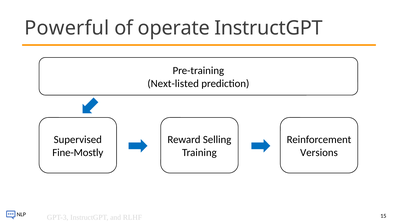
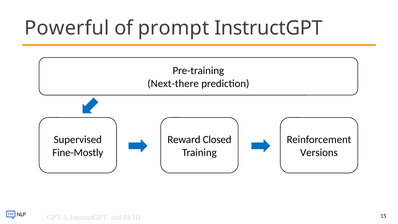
operate: operate -> prompt (174, 28)
Next-listed: Next-listed -> Next-there (173, 83)
Selling: Selling -> Closed (217, 139)
